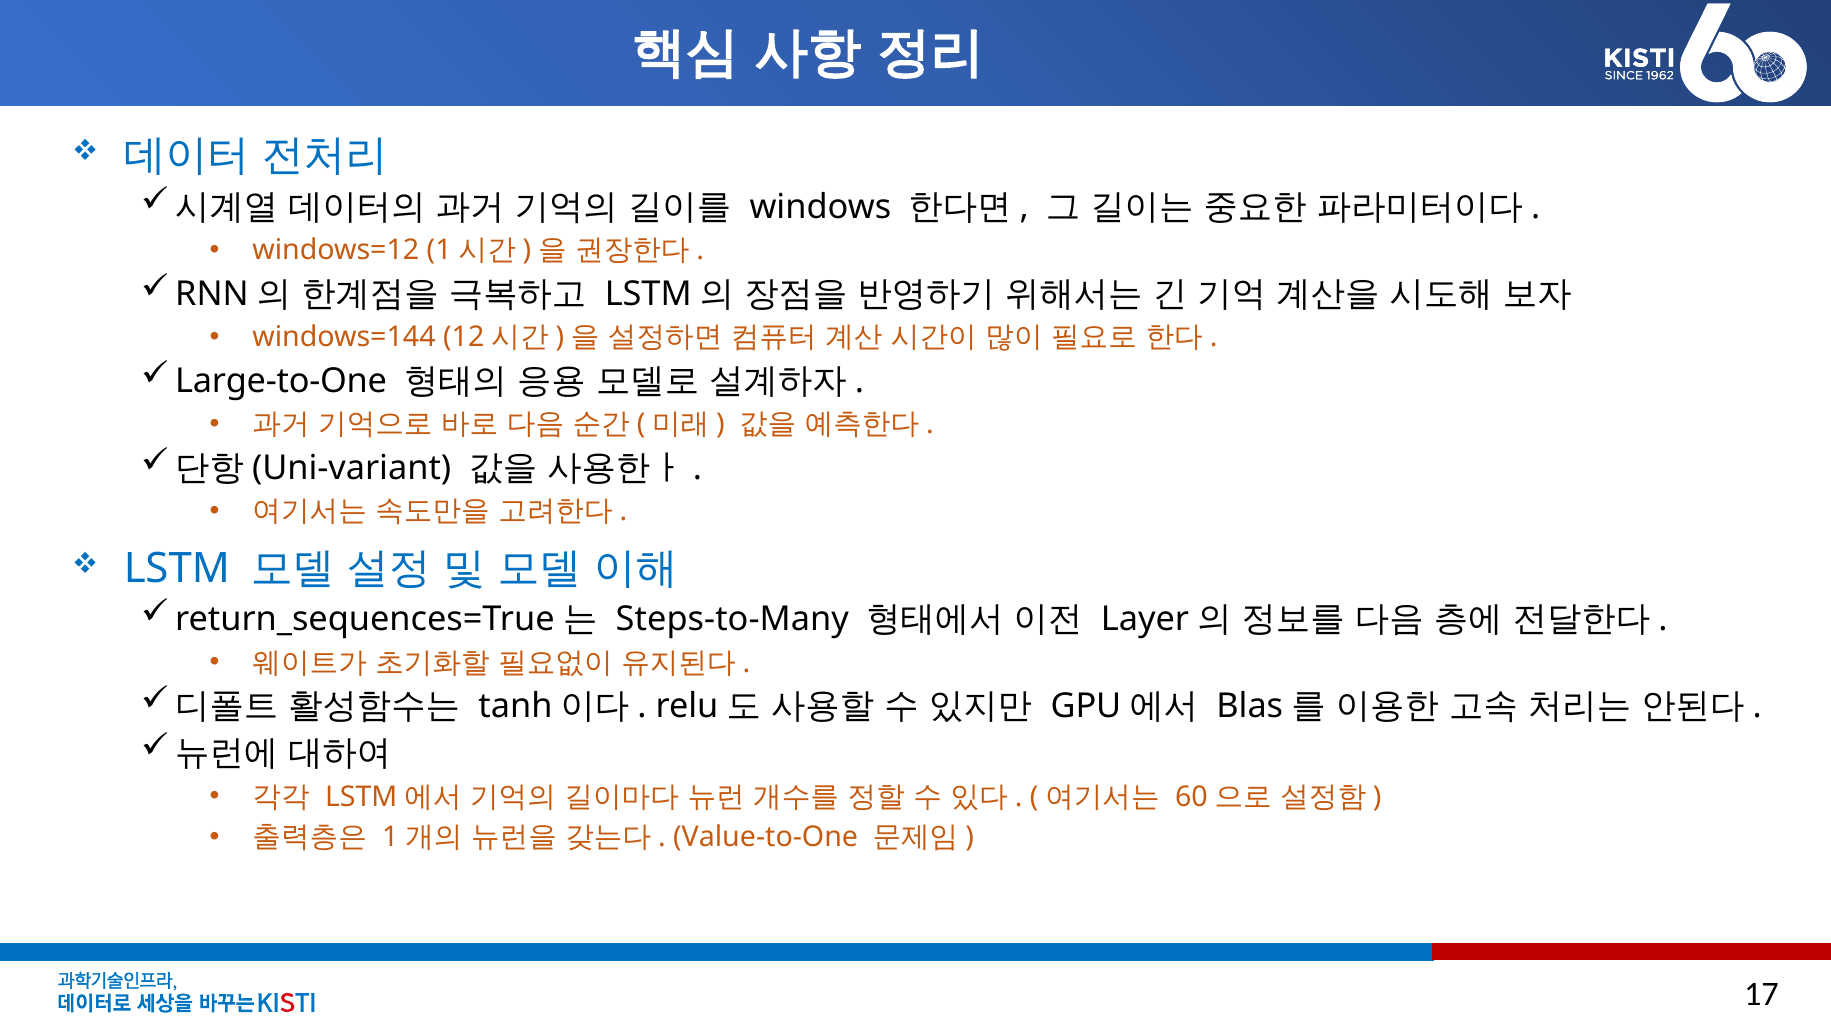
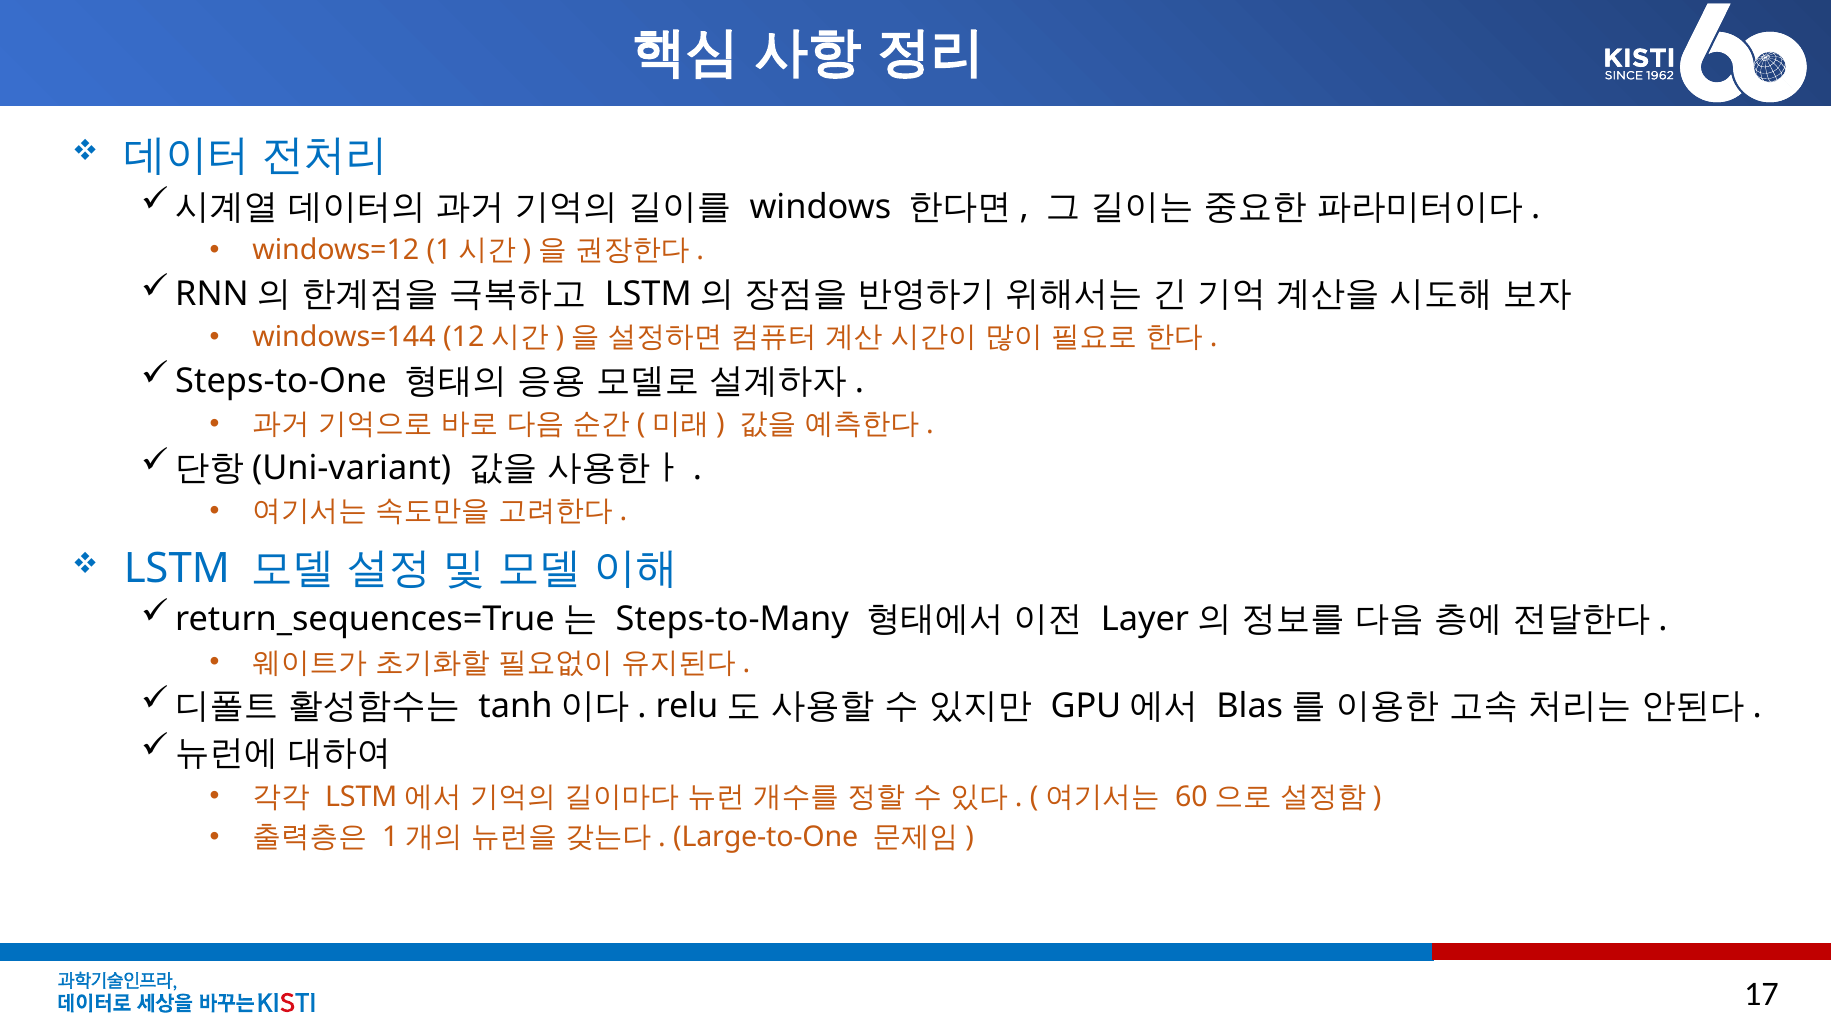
Large-to-One: Large-to-One -> Steps-to-One (281, 381)
Value-to-One: Value-to-One -> Large-to-One (766, 837)
